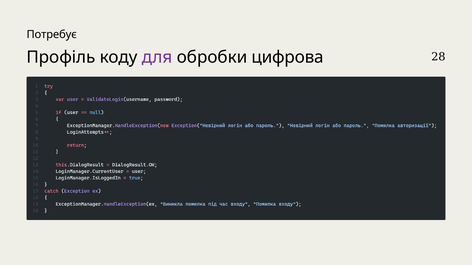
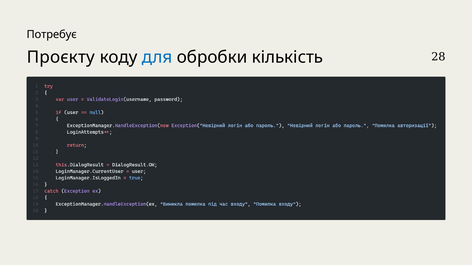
Профіль: Профіль -> Проєкту (61, 57)
для colour: purple -> blue (157, 57)
цифрова: цифрова -> кількість (287, 57)
